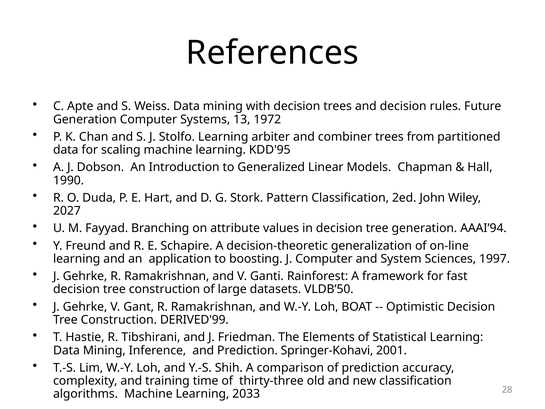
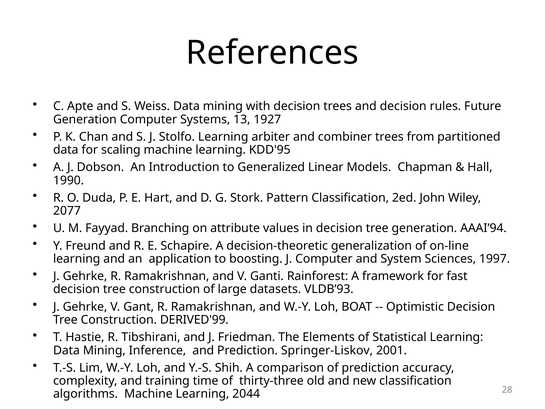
1972: 1972 -> 1927 (267, 119)
2027: 2027 -> 2077 (67, 211)
VLDB’50: VLDB’50 -> VLDB’93 (329, 289)
Springer-Kohavi: Springer-Kohavi -> Springer-Liskov (327, 350)
2033: 2033 -> 2044 (246, 394)
